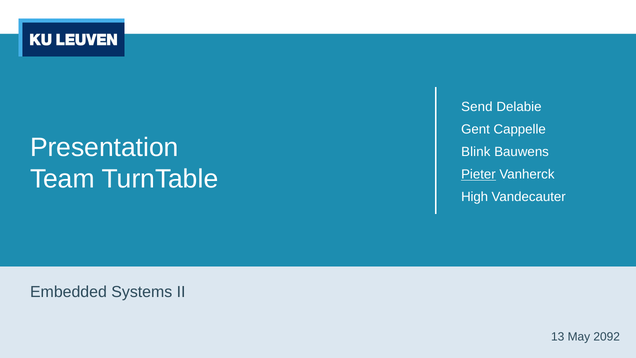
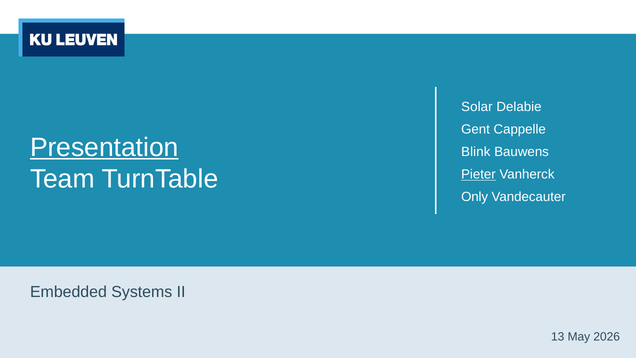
Send: Send -> Solar (477, 107)
Presentation underline: none -> present (104, 147)
High: High -> Only (475, 197)
2092: 2092 -> 2026 (607, 337)
